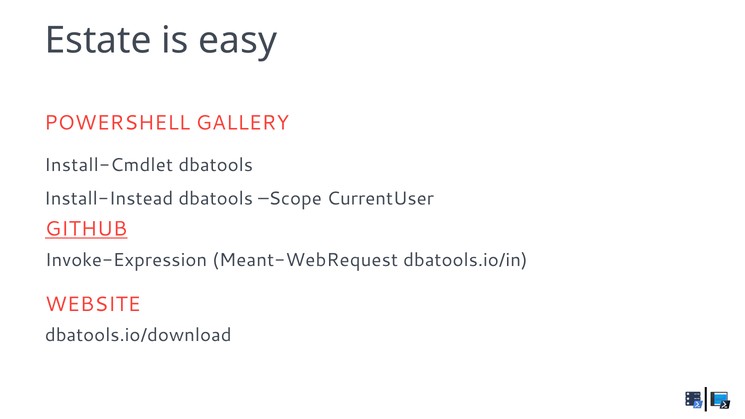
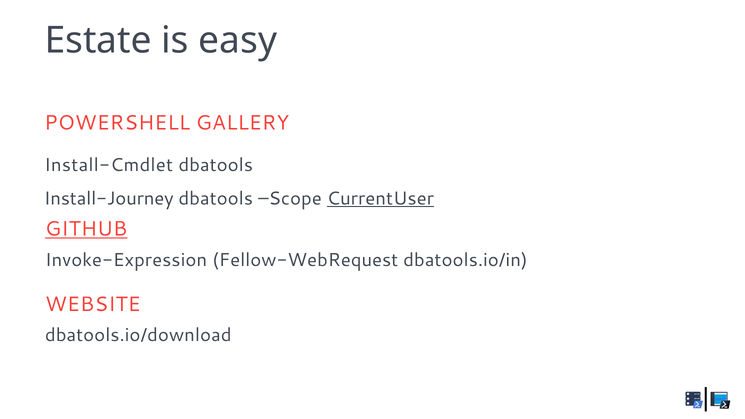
Install-Instead: Install-Instead -> Install-Journey (109, 199)
CurrentUser underline: none -> present (380, 199)
Meant-WebRequest: Meant-WebRequest -> Fellow-WebRequest (305, 260)
